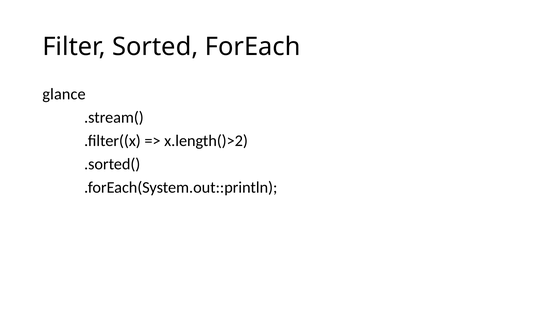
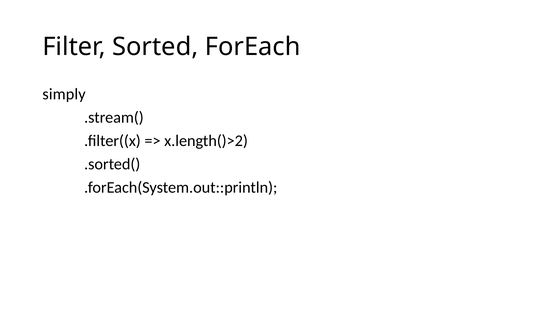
glance: glance -> simply (64, 94)
